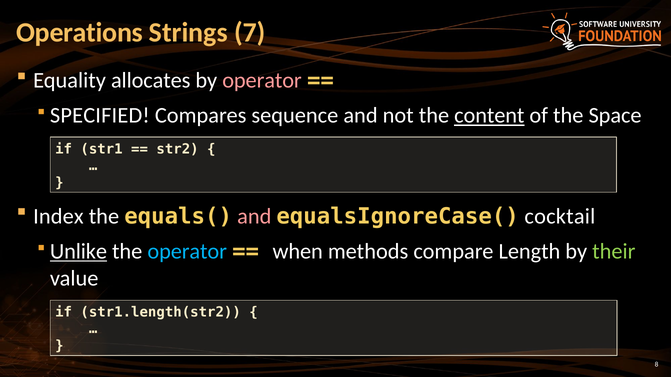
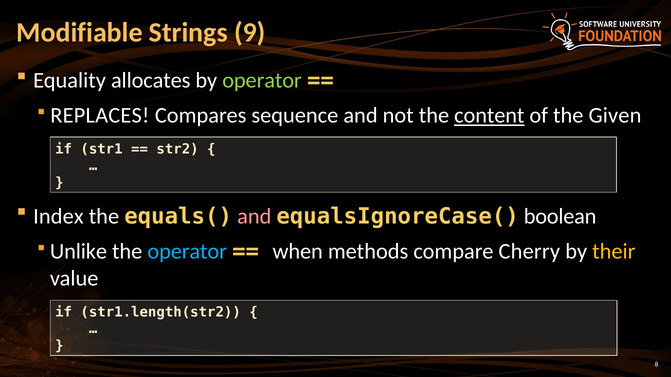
Operations: Operations -> Modifiable (79, 33)
7: 7 -> 9 (250, 33)
operator colour: pink -> light green (262, 80)
SPECIFIED: SPECIFIED -> REPLACES (100, 116)
Space: Space -> Given (615, 116)
cocktail: cocktail -> boolean (560, 216)
Unlike underline: present -> none (78, 252)
Length: Length -> Cherry (529, 252)
their colour: light green -> yellow (614, 252)
